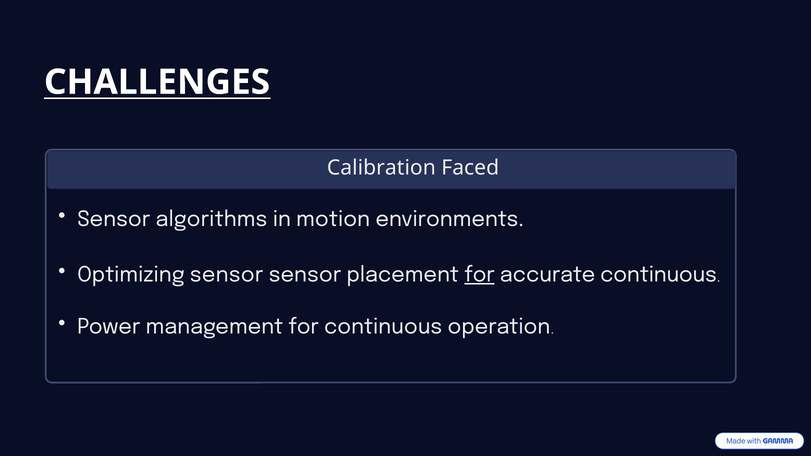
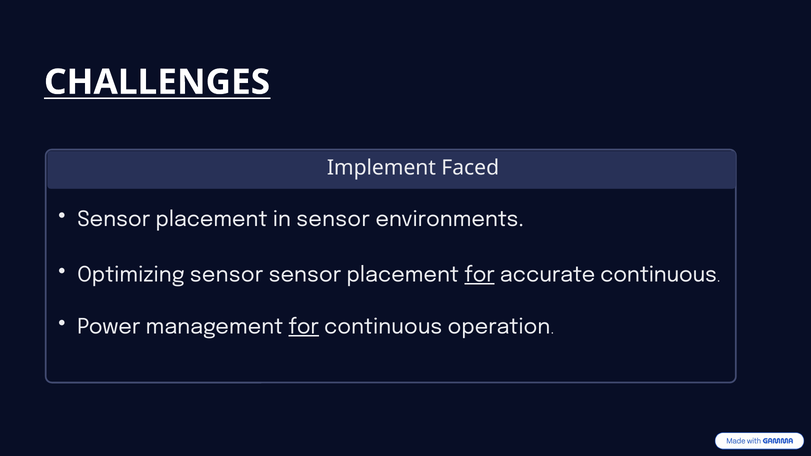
Calibration: Calibration -> Implement (381, 168)
algorithms: algorithms -> placement (212, 219)
in motion: motion -> sensor (333, 219)
for underline: none -> present (304, 327)
